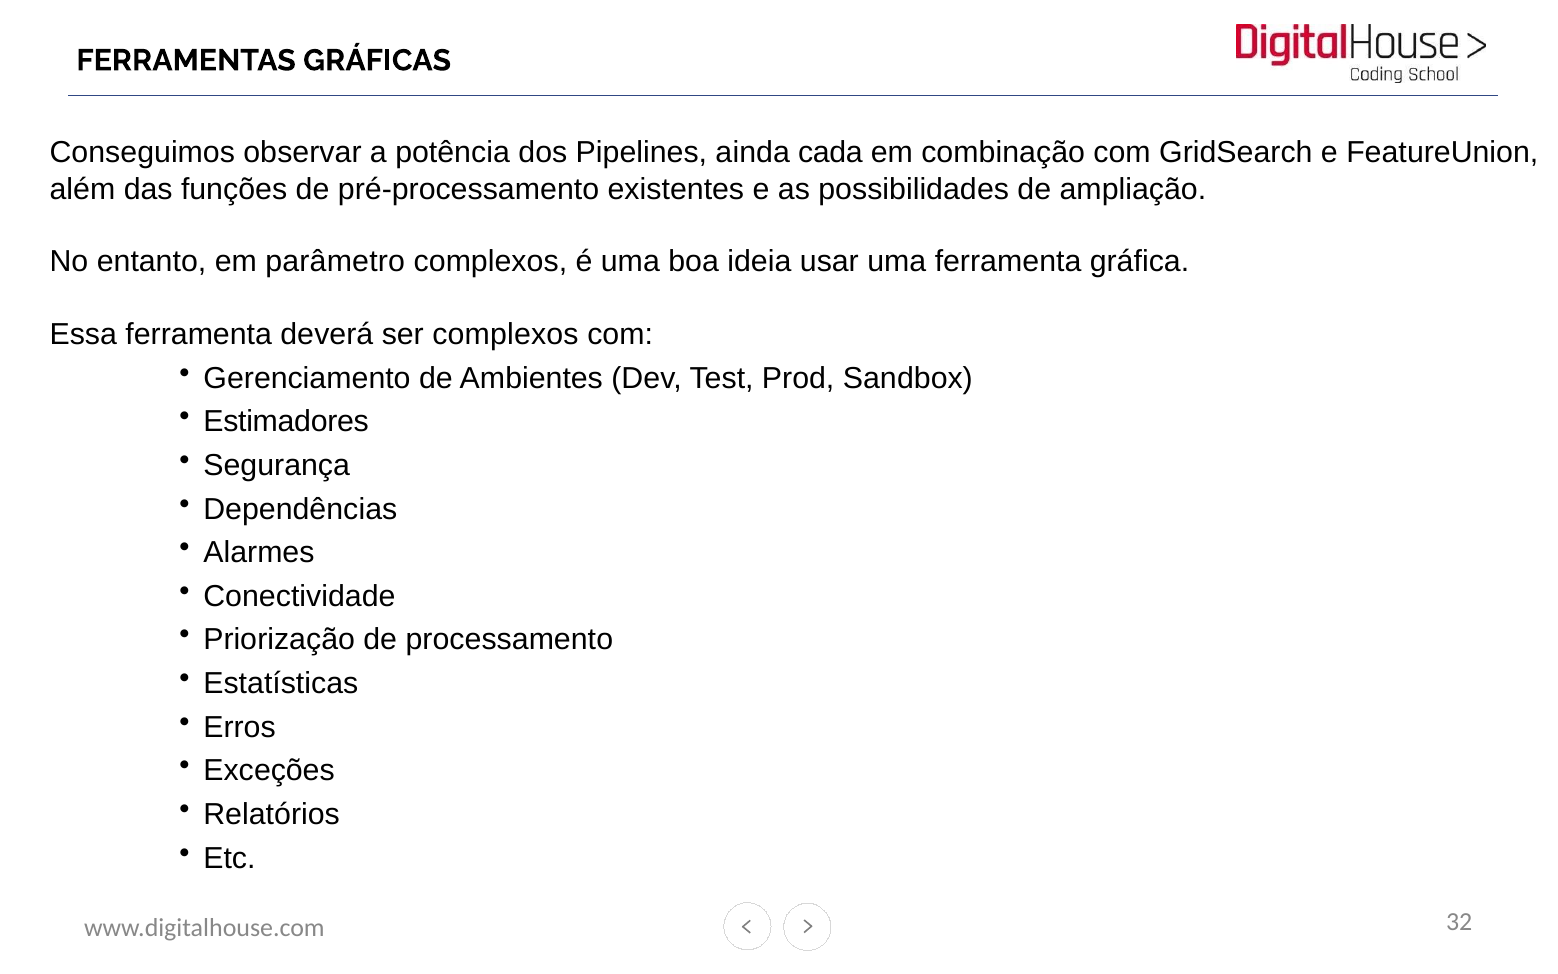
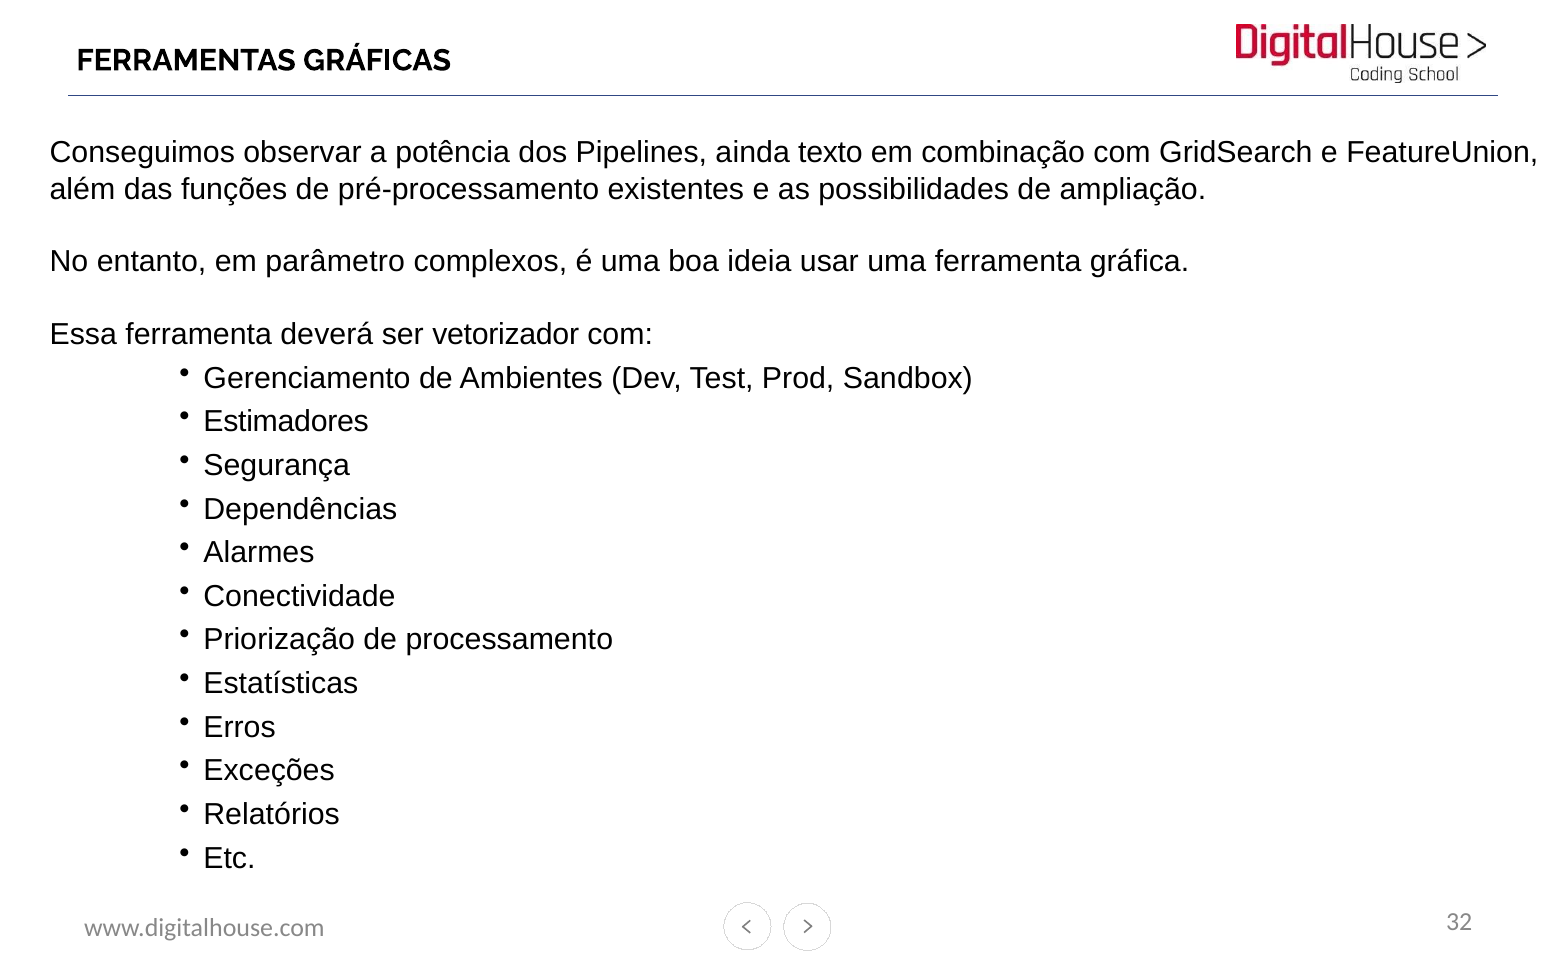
cada: cada -> texto (830, 153)
ser complexos: complexos -> vetorizador (506, 334)
